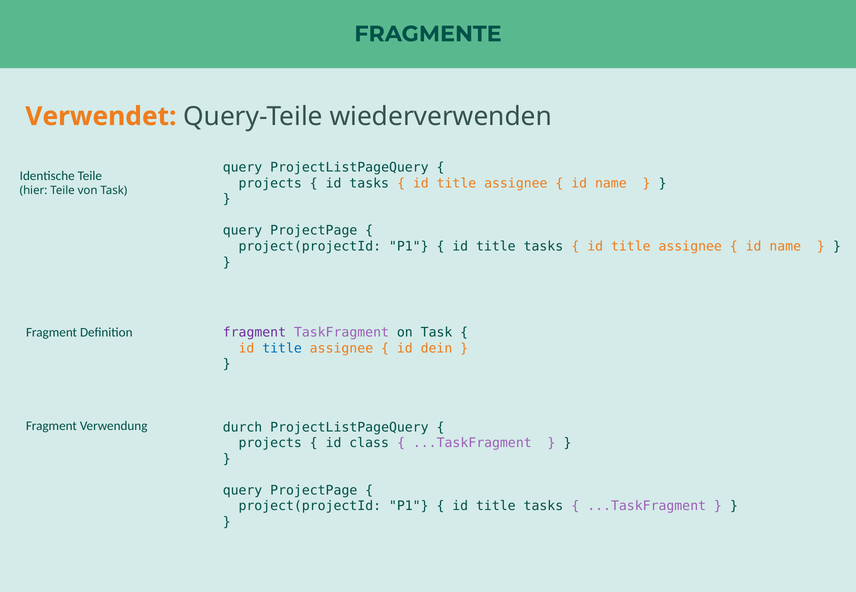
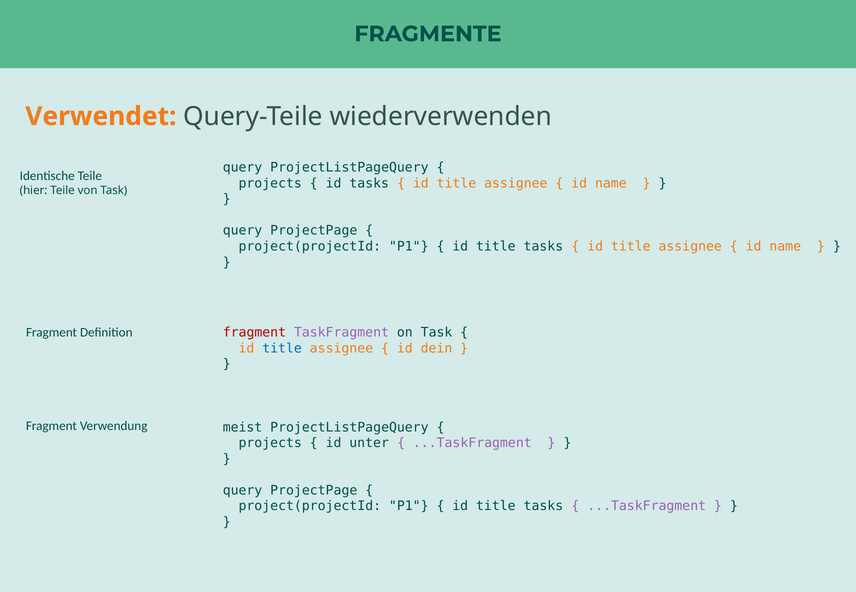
fragment colour: purple -> red (254, 333)
durch: durch -> meist (243, 428)
class: class -> unter (369, 443)
